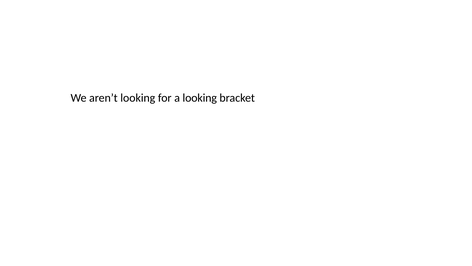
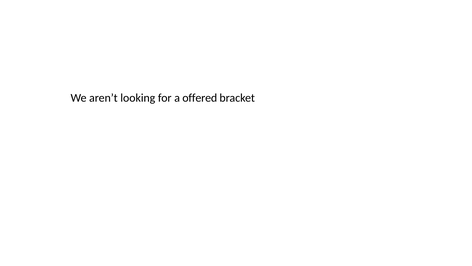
a looking: looking -> offered (200, 98)
